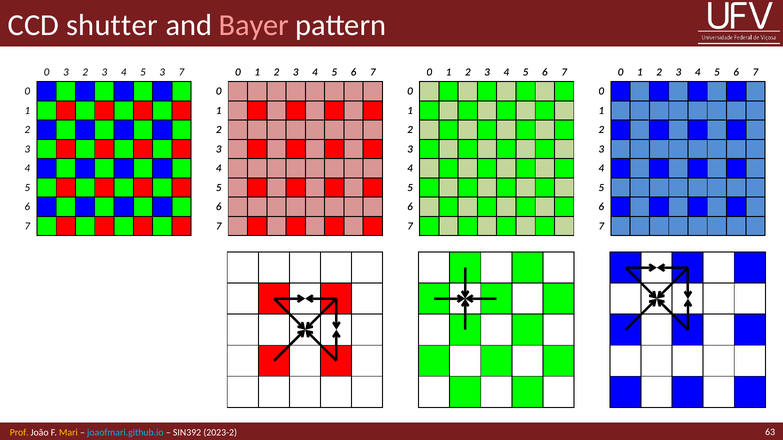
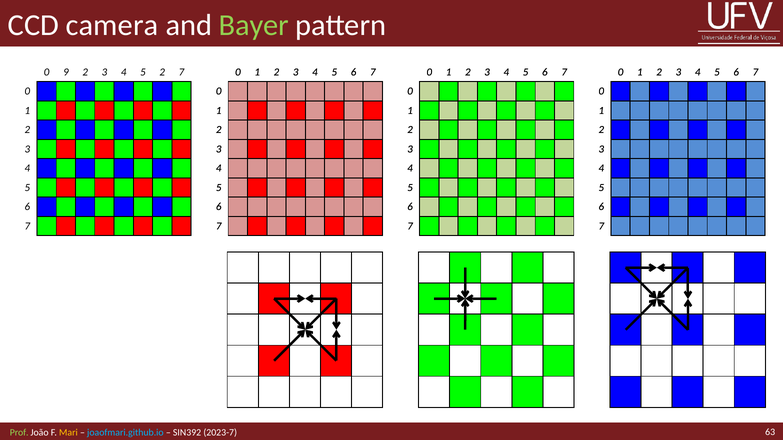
shutter: shutter -> camera (112, 25)
Bayer colour: pink -> light green (254, 25)
0 3: 3 -> 9 (66, 72)
5 3: 3 -> 2 (162, 72)
Prof colour: yellow -> light green (19, 433)
2023-2: 2023-2 -> 2023-7 (220, 433)
